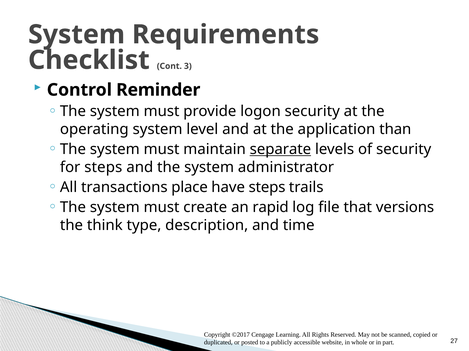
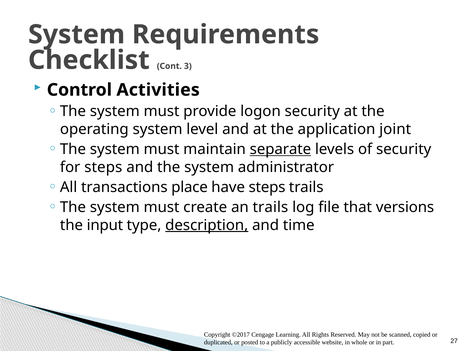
Reminder: Reminder -> Activities (158, 90)
than: than -> joint (395, 130)
an rapid: rapid -> trails (270, 208)
think: think -> input (105, 226)
description underline: none -> present (207, 226)
